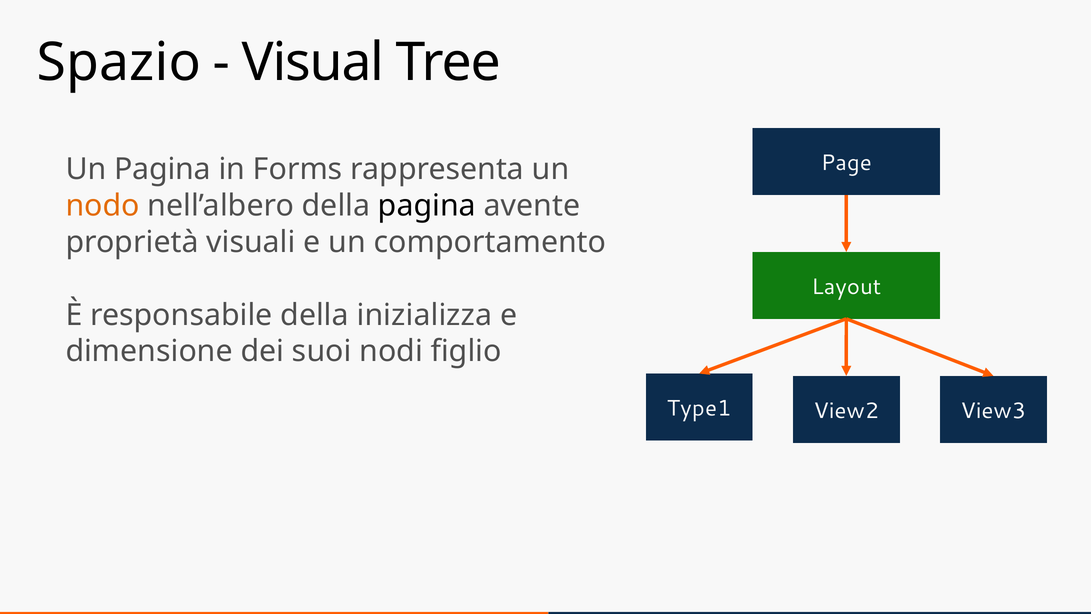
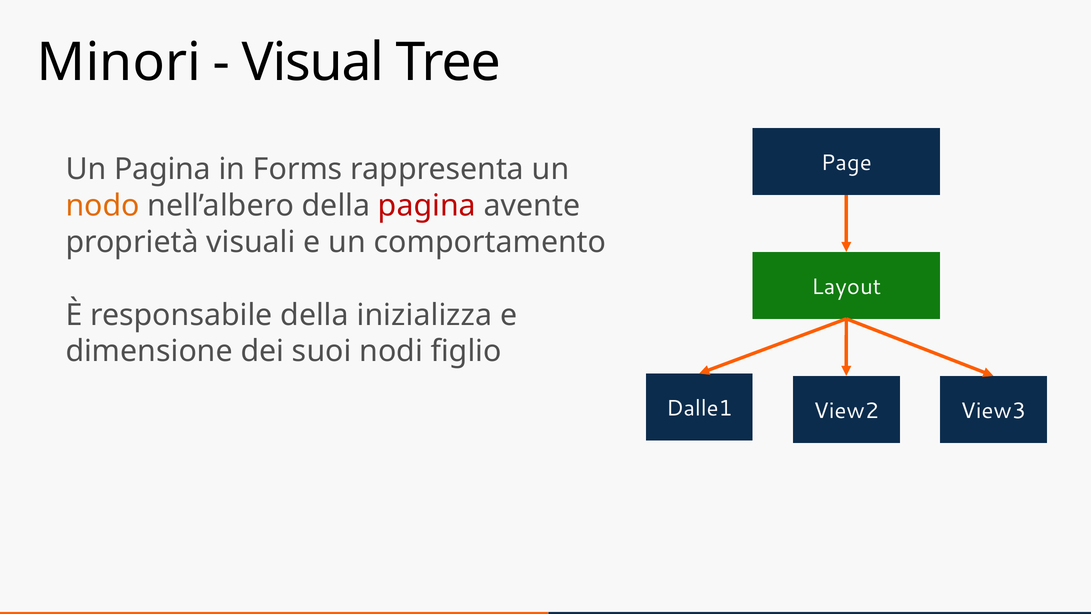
Spazio: Spazio -> Minori (119, 62)
pagina colour: black -> red (427, 206)
Type1: Type1 -> Dalle1 (699, 408)
